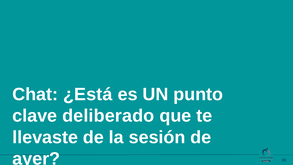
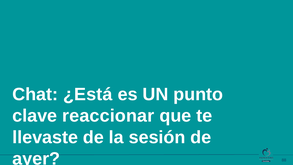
deliberado: deliberado -> reaccionar (108, 116)
